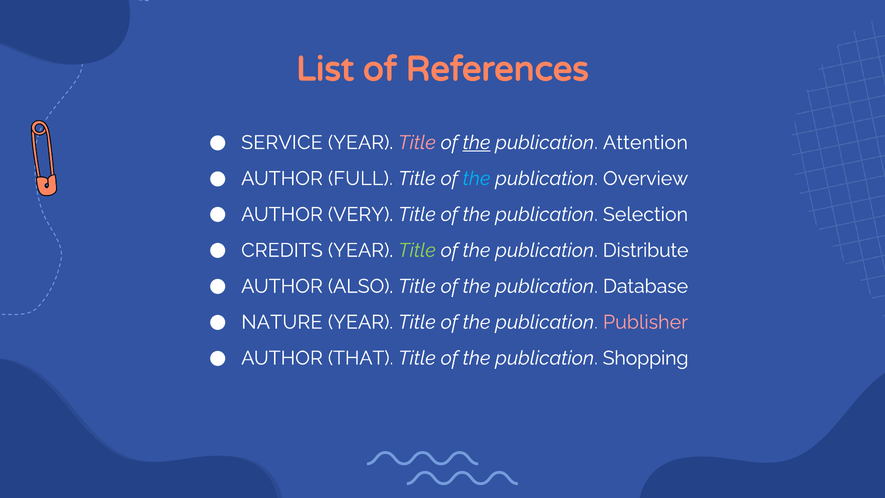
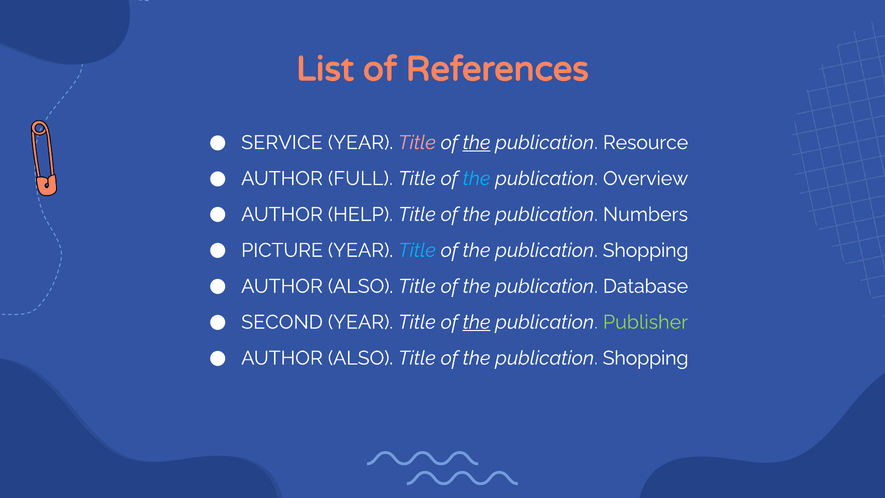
Attention: Attention -> Resource (646, 143)
VERY: VERY -> HELP (360, 214)
Selection: Selection -> Numbers (645, 214)
CREDITS: CREDITS -> PICTURE (282, 250)
Title colour: light green -> light blue (417, 250)
Distribute: Distribute -> Shopping (646, 250)
NATURE: NATURE -> SECOND (282, 322)
the underline: none -> present (477, 322)
Publisher colour: pink -> light green (645, 322)
THAT: THAT -> ALSO (360, 358)
